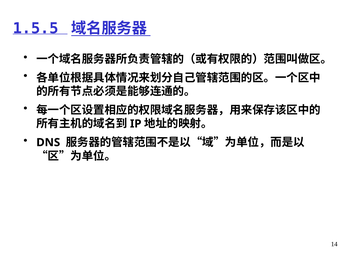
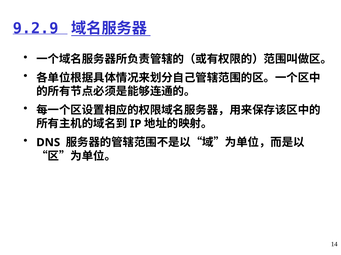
1.5.5: 1.5.5 -> 9.2.9 (36, 28)
